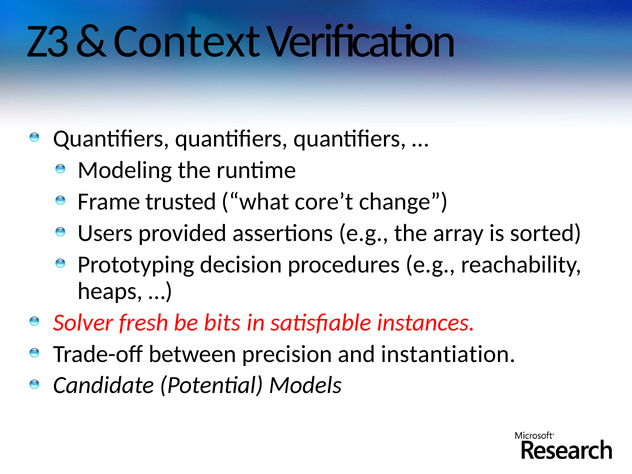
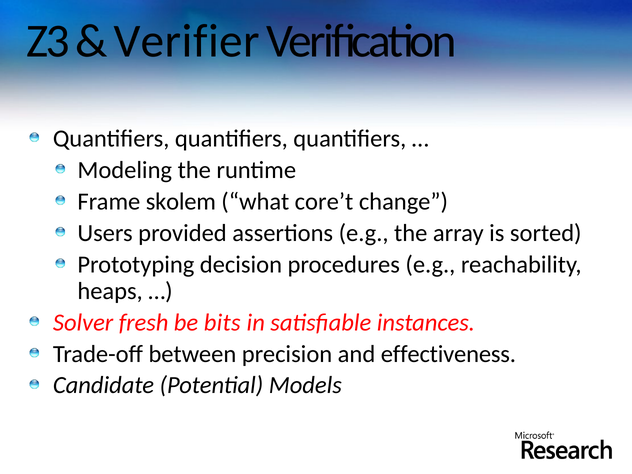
Context: Context -> Verifier (187, 41)
trusted: trusted -> skolem (181, 201)
instantiation: instantiation -> effectiveness (448, 354)
